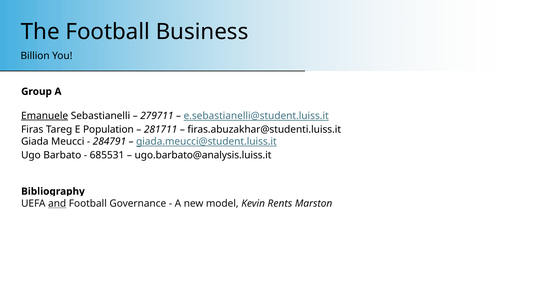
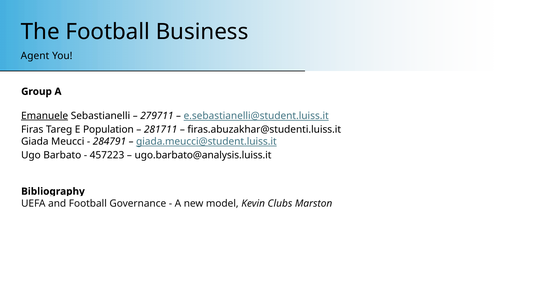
Billion: Billion -> Agent (35, 56)
685531: 685531 -> 457223 (107, 155)
and underline: present -> none (57, 204)
Rents: Rents -> Clubs (280, 204)
